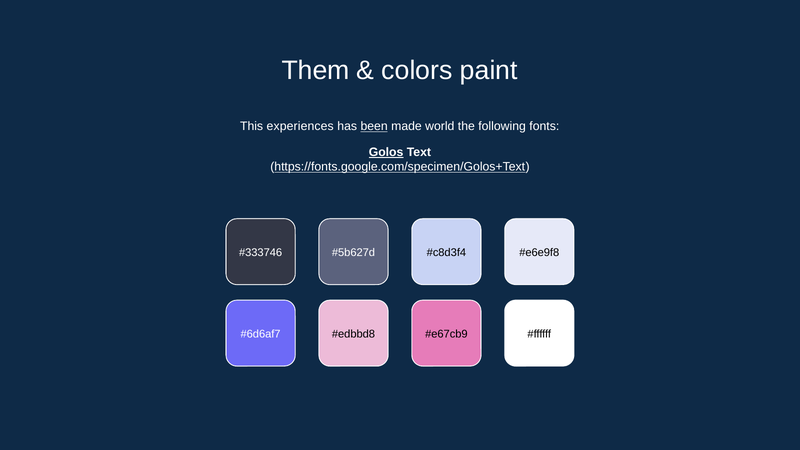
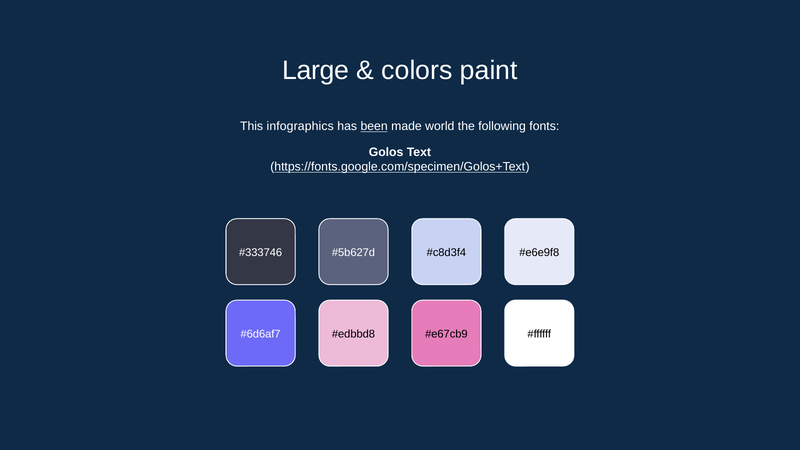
Them: Them -> Large (316, 71)
experiences: experiences -> infographics (300, 126)
Golos underline: present -> none (386, 152)
